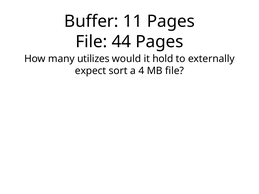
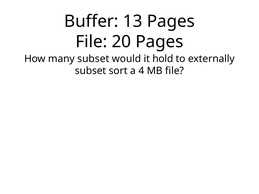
11: 11 -> 13 (133, 21)
44: 44 -> 20 (121, 42)
many utilizes: utilizes -> subset (93, 59)
expect: expect -> subset (91, 71)
